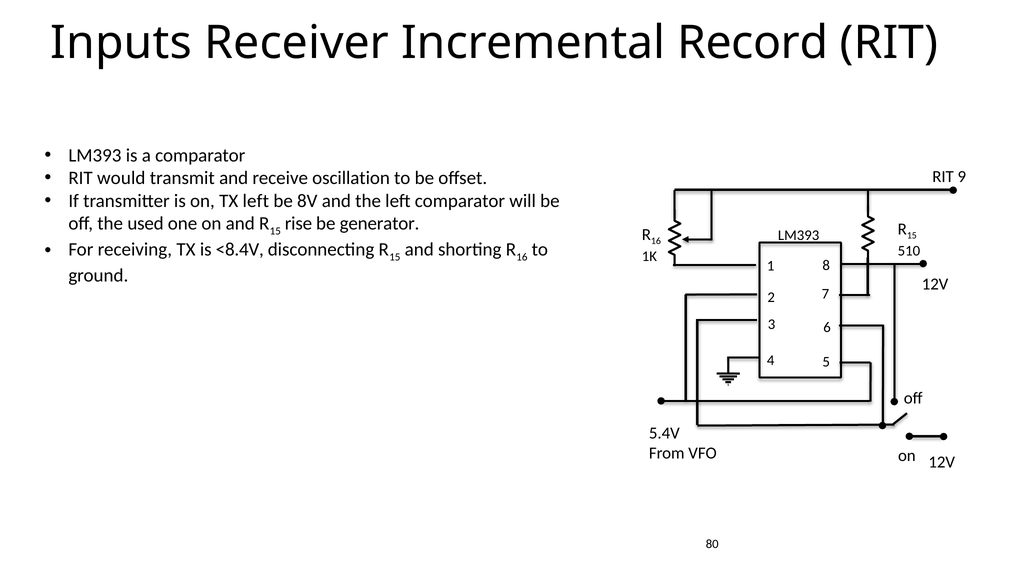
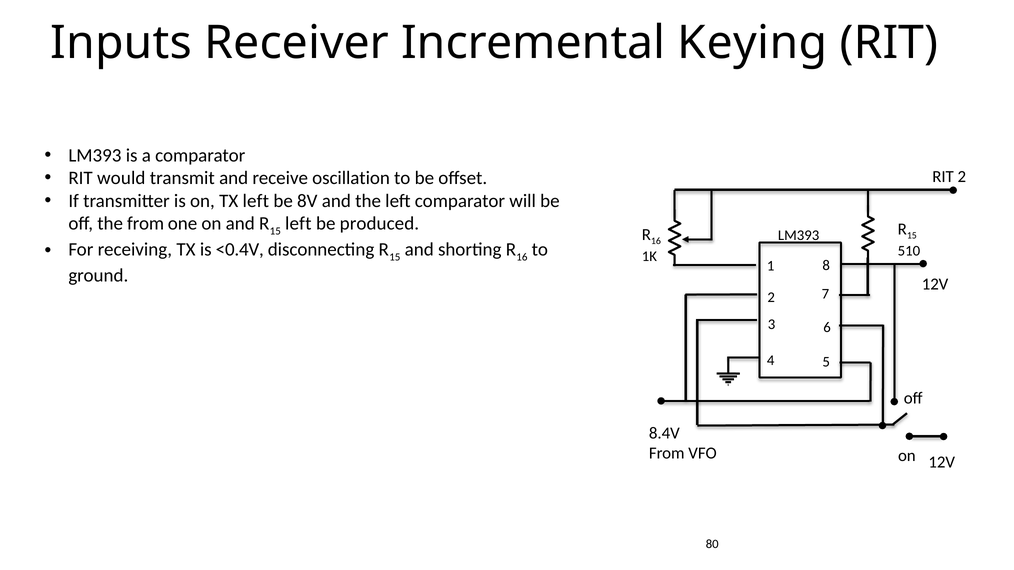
Record: Record -> Keying (752, 43)
RIT 9: 9 -> 2 (962, 177)
the used: used -> from (146, 224)
rise: rise -> left (298, 224)
generator: generator -> produced (379, 224)
<8.4V: <8.4V -> <0.4V (240, 250)
5.4V: 5.4V -> 8.4V (664, 433)
